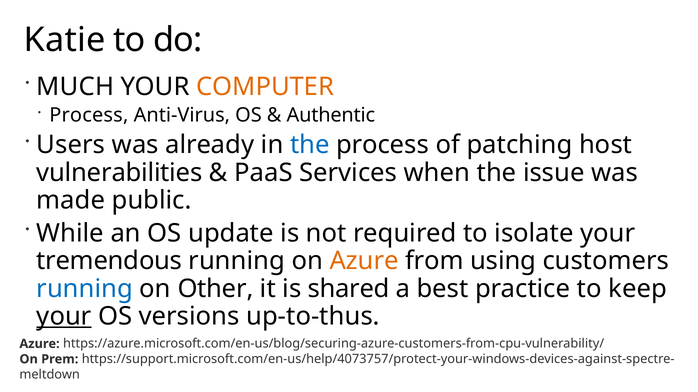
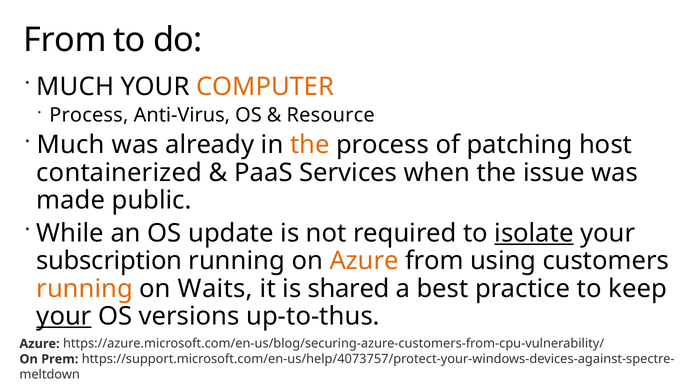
Katie: Katie -> From (65, 40)
Authentic: Authentic -> Resource (331, 116)
Users: Users -> Much (71, 145)
the colour: blue -> orange (310, 145)
vulnerabilities: vulnerabilities -> containerized (119, 173)
isolate underline: none -> present (534, 234)
tremendous: tremendous -> subscription (109, 261)
running colour: blue -> orange (85, 289)
Other: Other -> Waits (215, 289)
